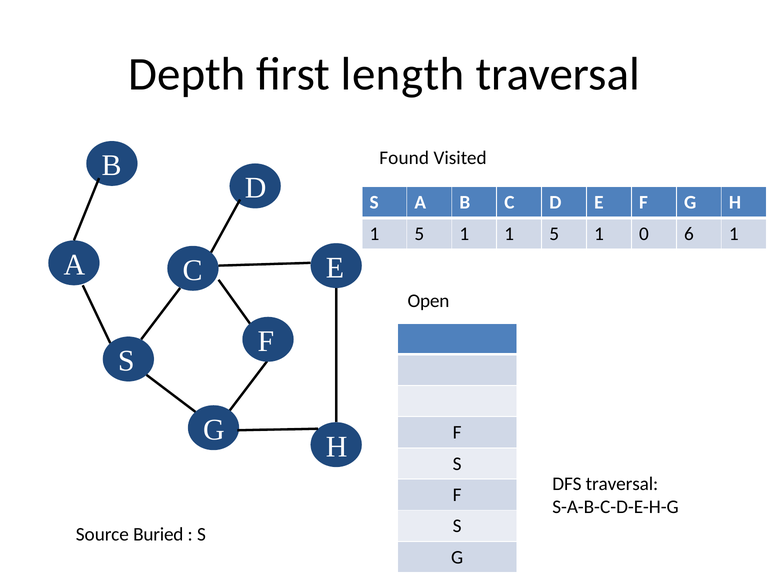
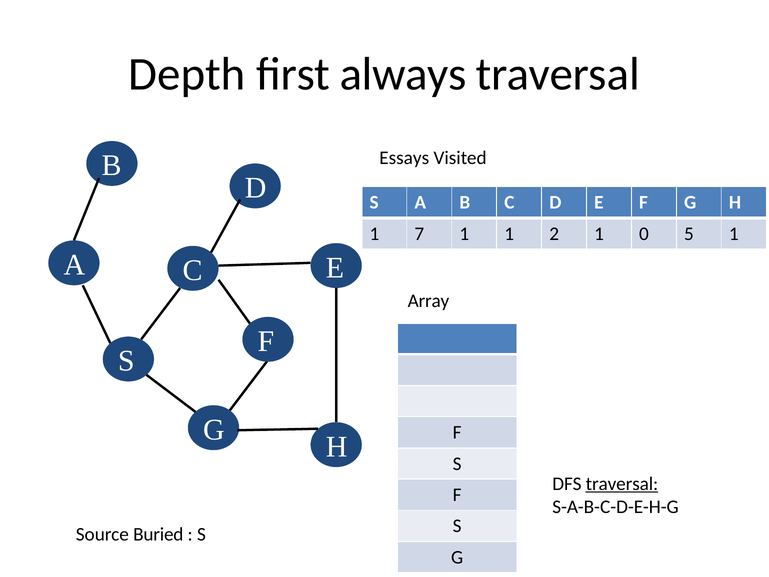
length: length -> always (403, 74)
Found: Found -> Essays (404, 158)
5: 5 -> 7 (419, 234)
1 1 5: 5 -> 2 (554, 234)
6: 6 -> 5 (689, 234)
Open: Open -> Array (428, 301)
traversal underline: none -> present (622, 484)
